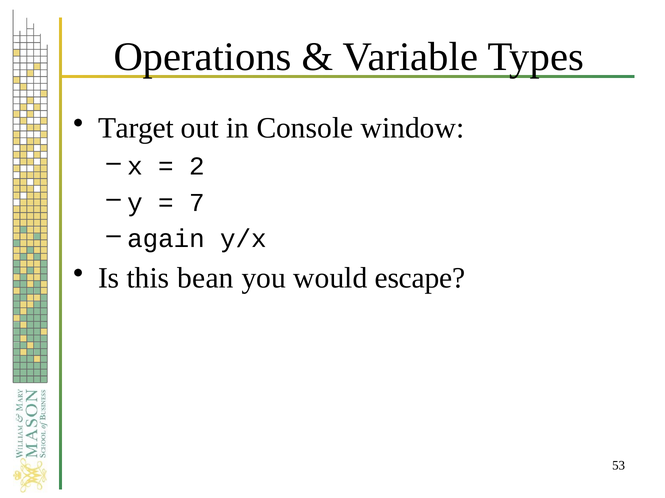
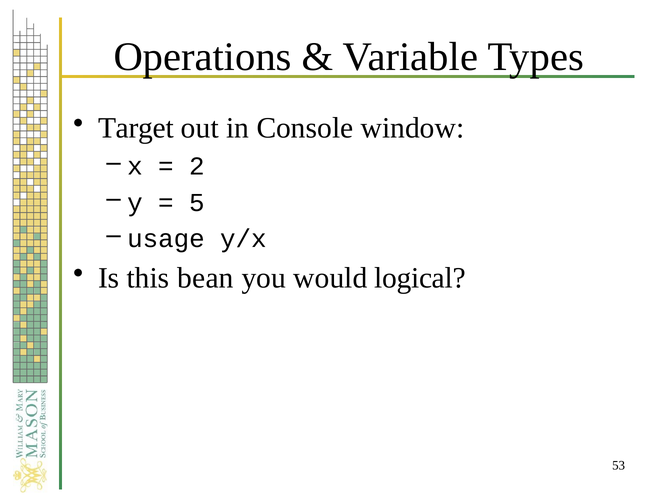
7: 7 -> 5 (197, 203)
again: again -> usage (166, 239)
escape: escape -> logical (420, 279)
